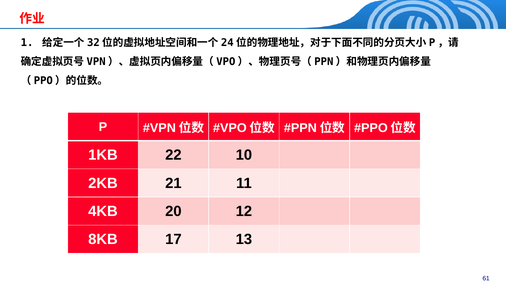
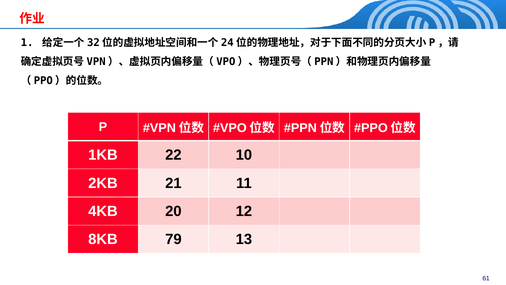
17: 17 -> 79 (173, 239)
